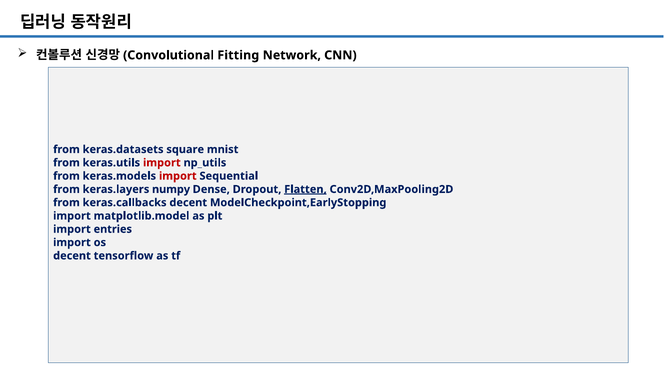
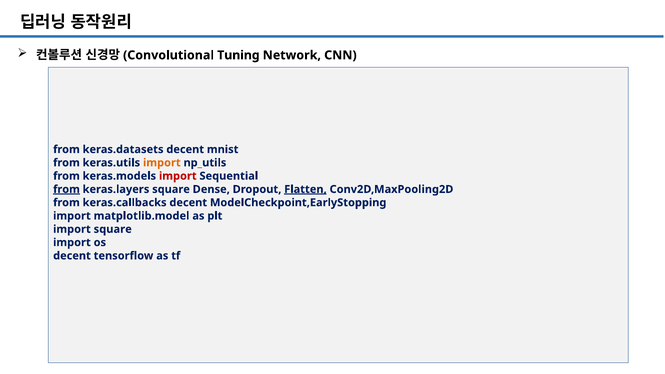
Fitting: Fitting -> Tuning (238, 55)
keras.datasets square: square -> decent (185, 149)
import colour: red -> orange (162, 163)
from underline: none -> present (66, 189)
keras.layers numpy: numpy -> square (171, 189)
import entries: entries -> square (113, 229)
